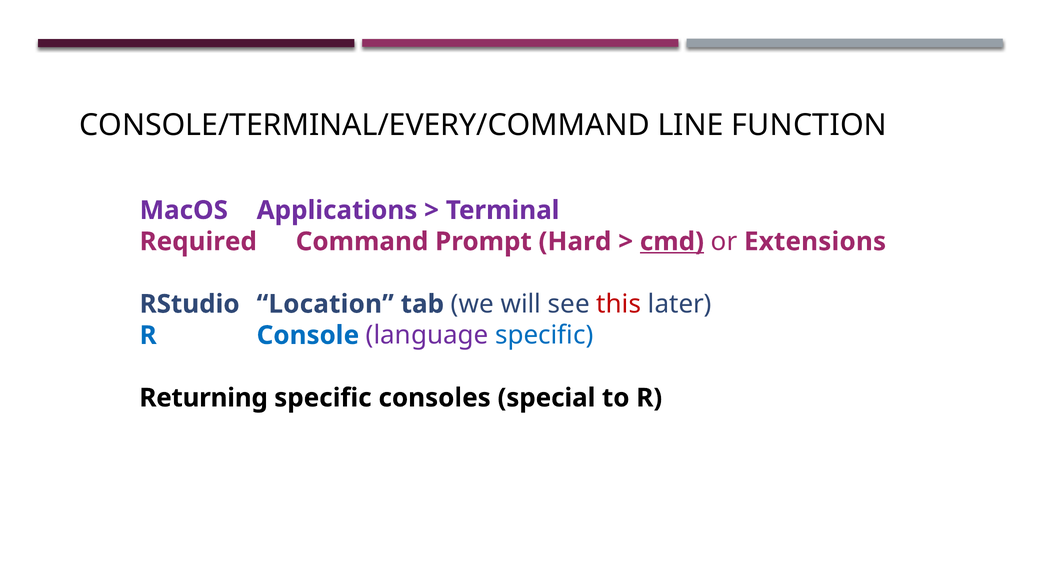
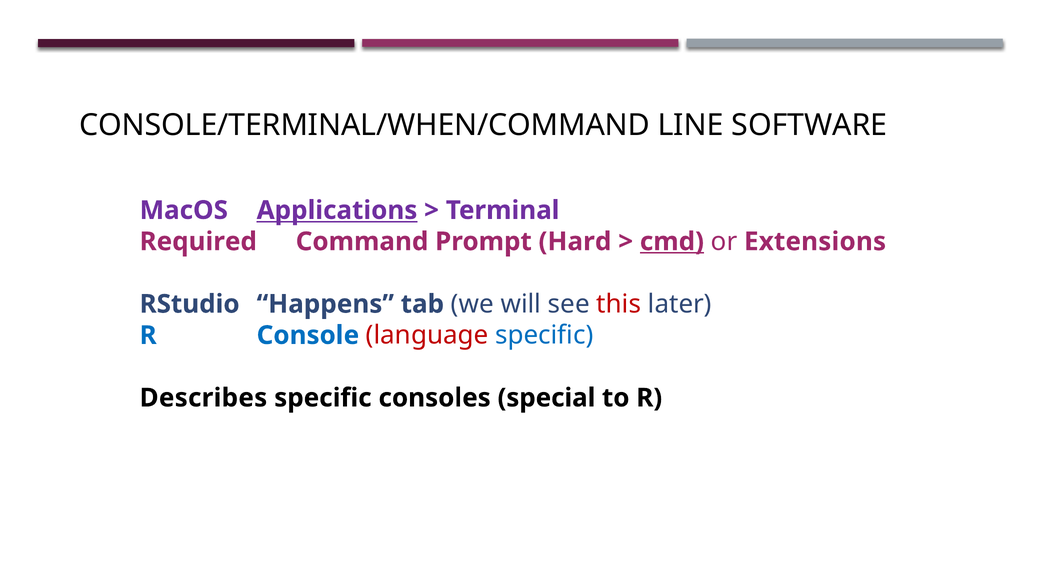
CONSOLE/TERMINAL/EVERY/COMMAND: CONSOLE/TERMINAL/EVERY/COMMAND -> CONSOLE/TERMINAL/WHEN/COMMAND (365, 125)
FUNCTION: FUNCTION -> SOFTWARE (809, 125)
Applications underline: none -> present (337, 210)
Location: Location -> Happens (325, 304)
language colour: purple -> red (427, 335)
Returning: Returning -> Describes (203, 398)
